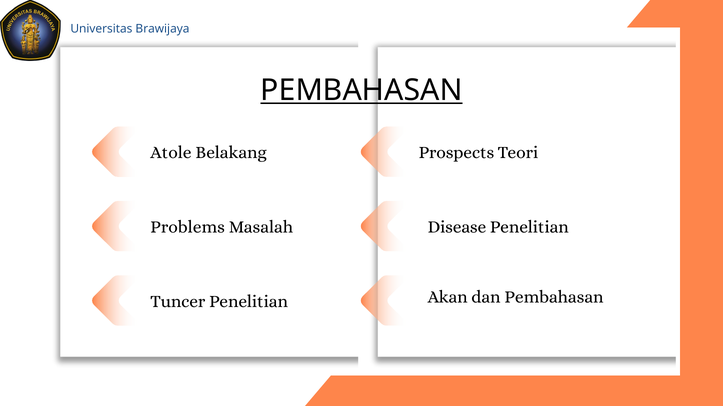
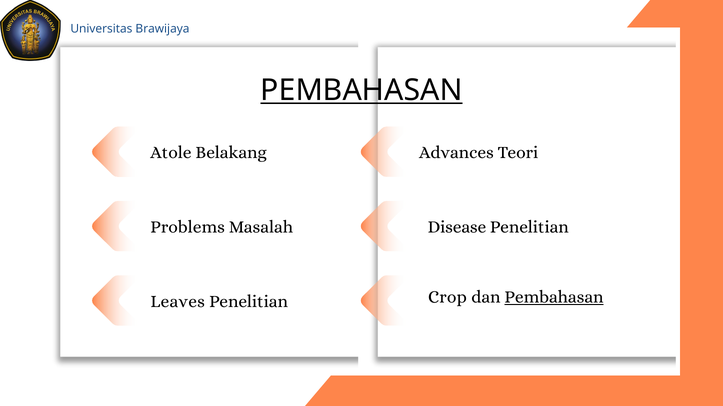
Prospects: Prospects -> Advances (456, 153)
Akan: Akan -> Crop (447, 298)
Pembahasan underline: none -> present (554, 298)
Tuncer: Tuncer -> Leaves (178, 302)
